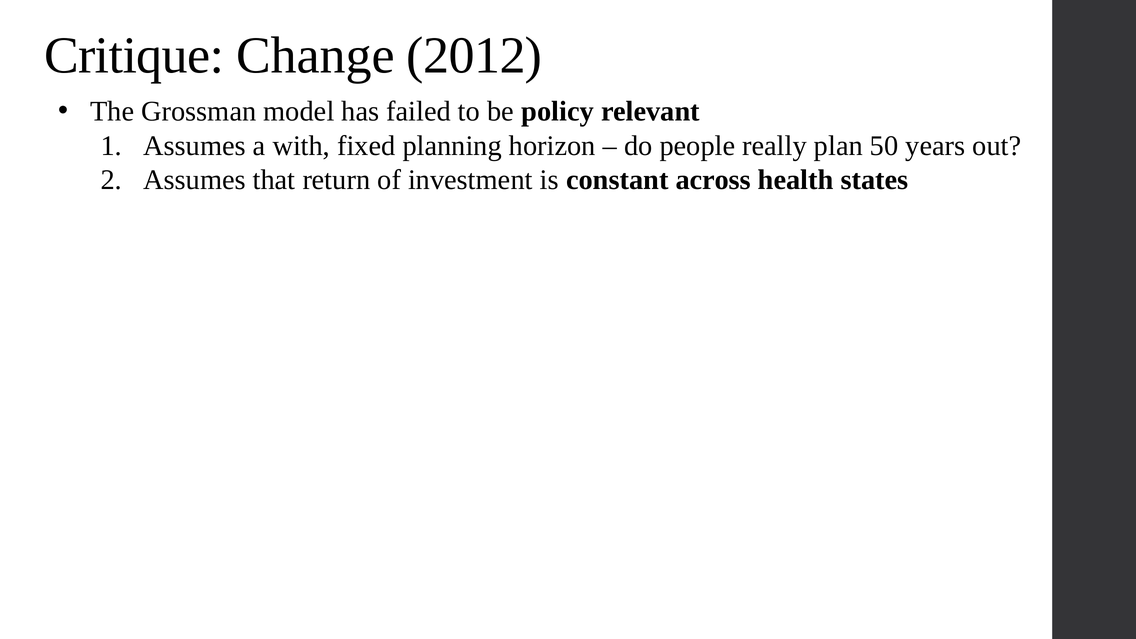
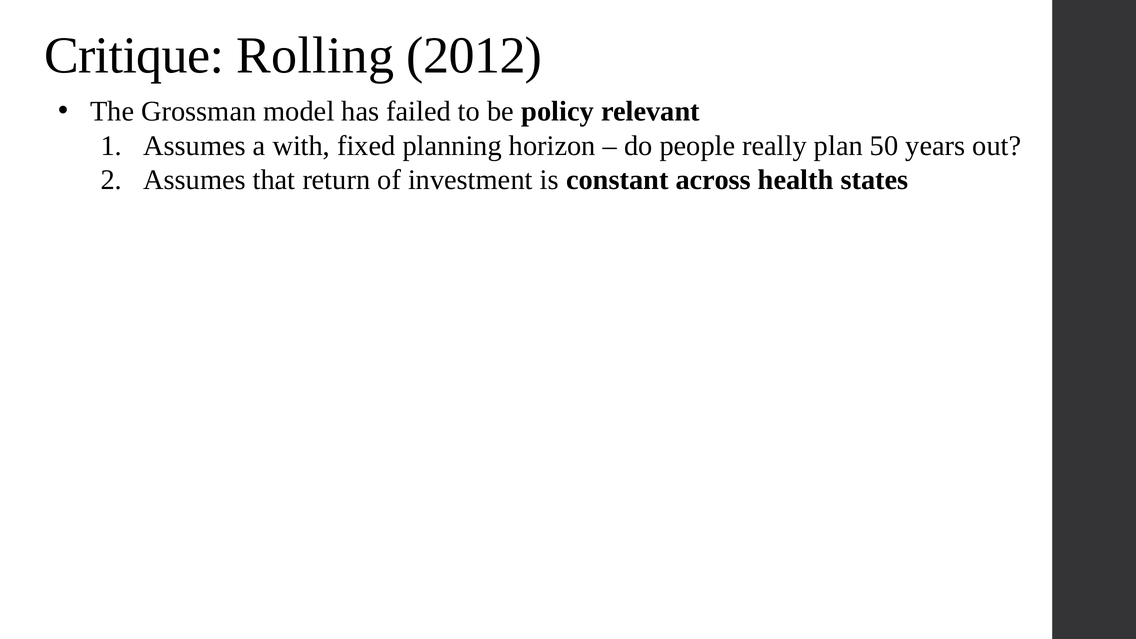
Change: Change -> Rolling (315, 56)
